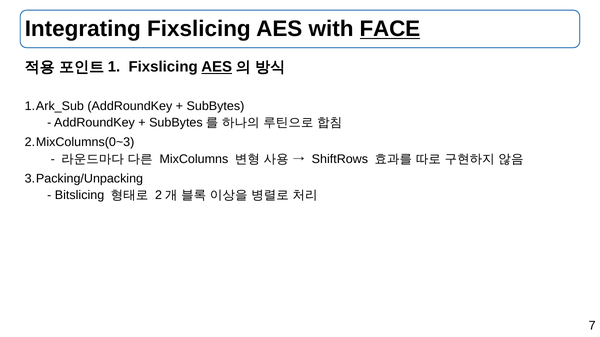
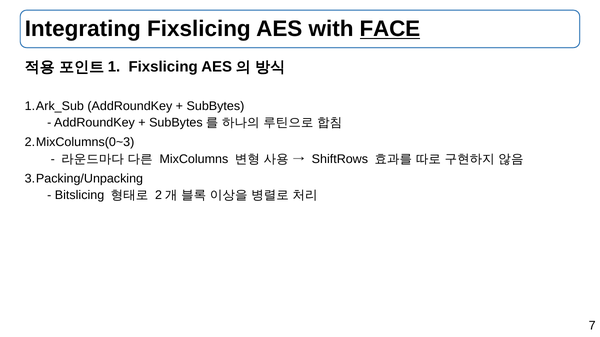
AES underline: present -> none (217, 67)
